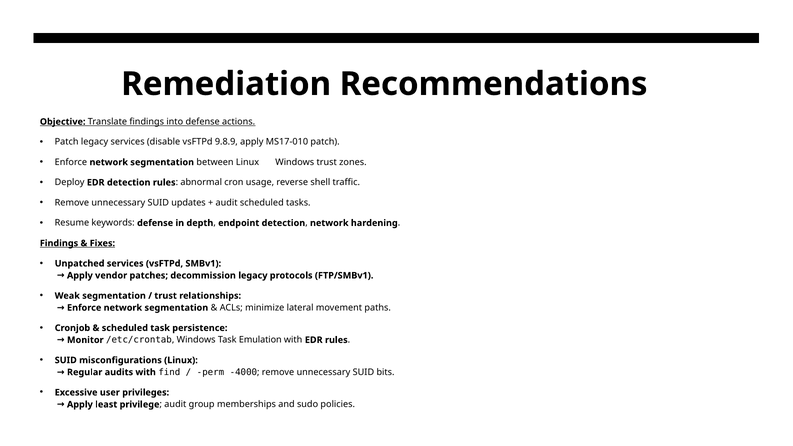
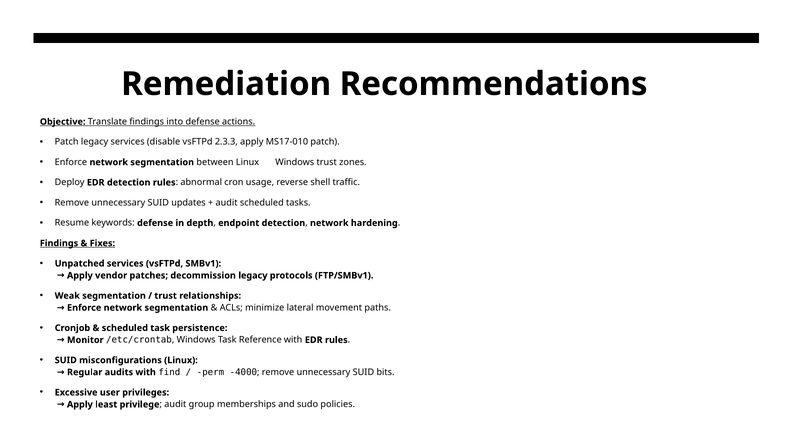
9.8.9: 9.8.9 -> 2.3.3 (226, 142)
Emulation: Emulation -> Reference (260, 340)
